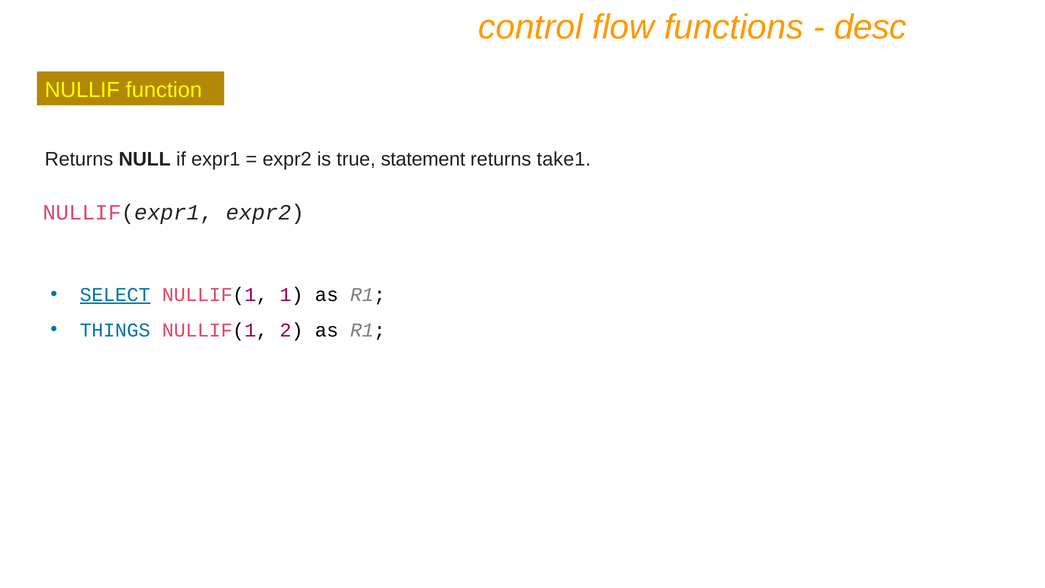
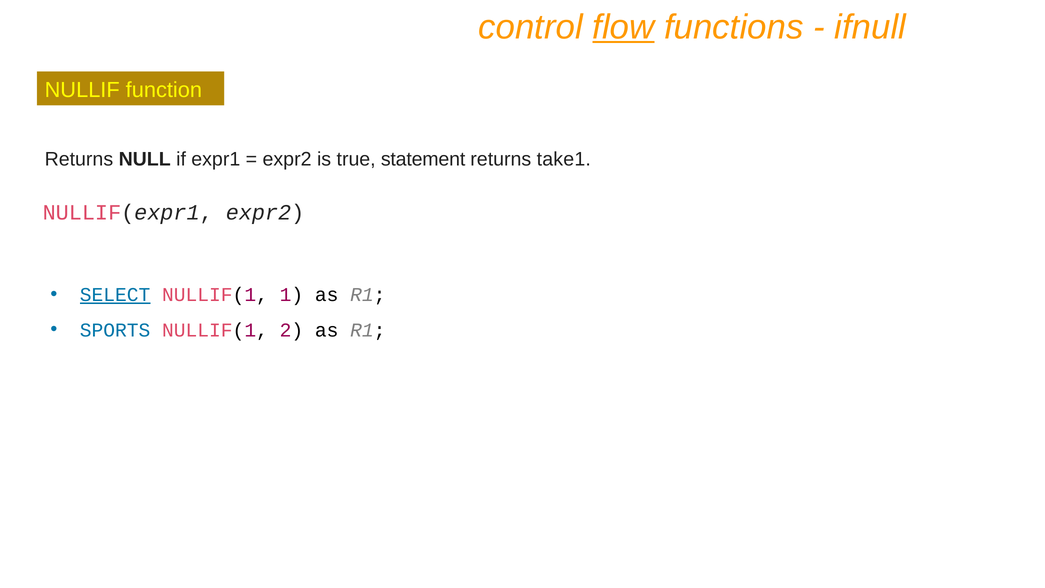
flow underline: none -> present (623, 27)
desc: desc -> ifnull (870, 27)
THINGS: THINGS -> SPORTS (115, 330)
